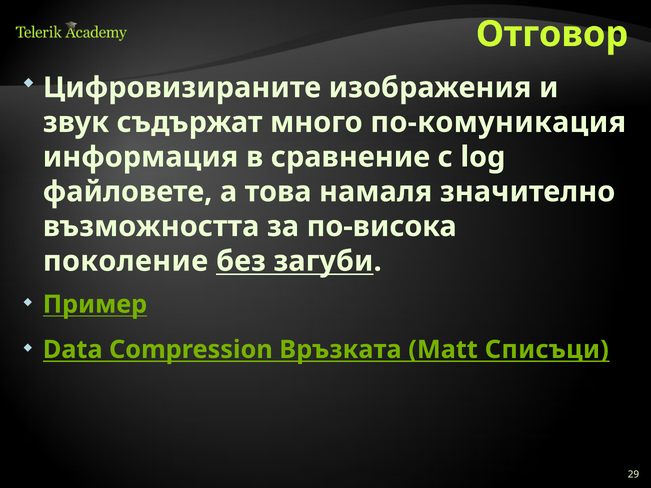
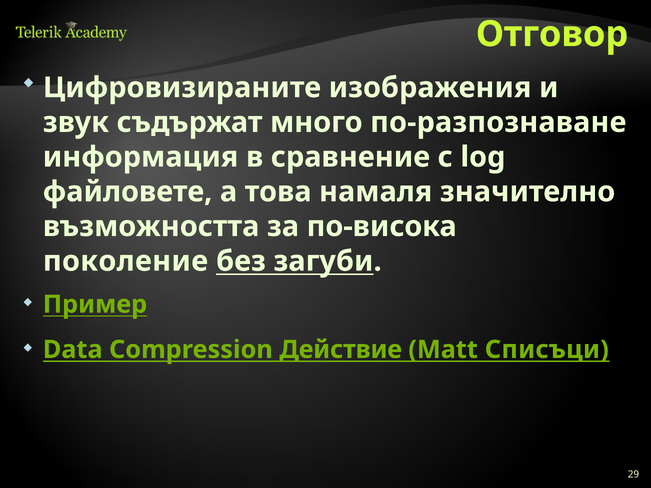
по-комуникация: по-комуникация -> по-разпознаване (498, 122)
Връзката: Връзката -> Действие (341, 350)
